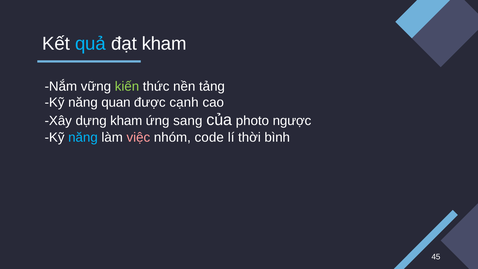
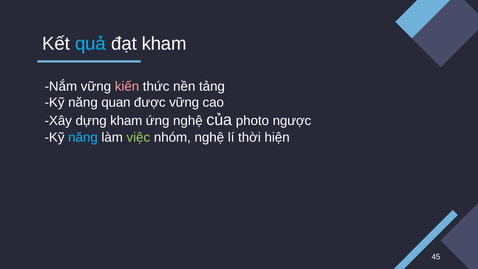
kiến colour: light green -> pink (127, 86)
được cạnh: cạnh -> vững (184, 102)
ứng sang: sang -> nghệ (188, 121)
việc colour: pink -> light green (138, 137)
nhóm code: code -> nghệ (209, 137)
bình: bình -> hiện (277, 137)
